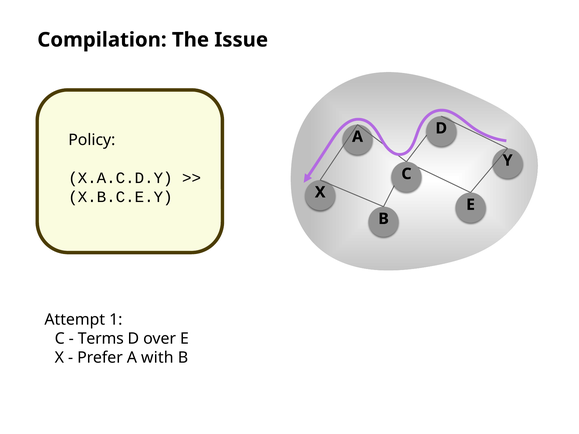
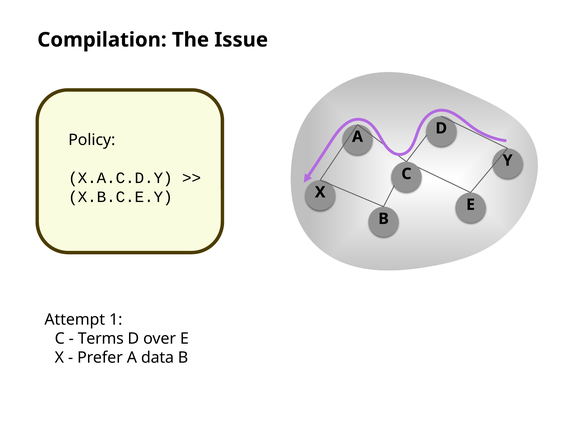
with: with -> data (157, 358)
